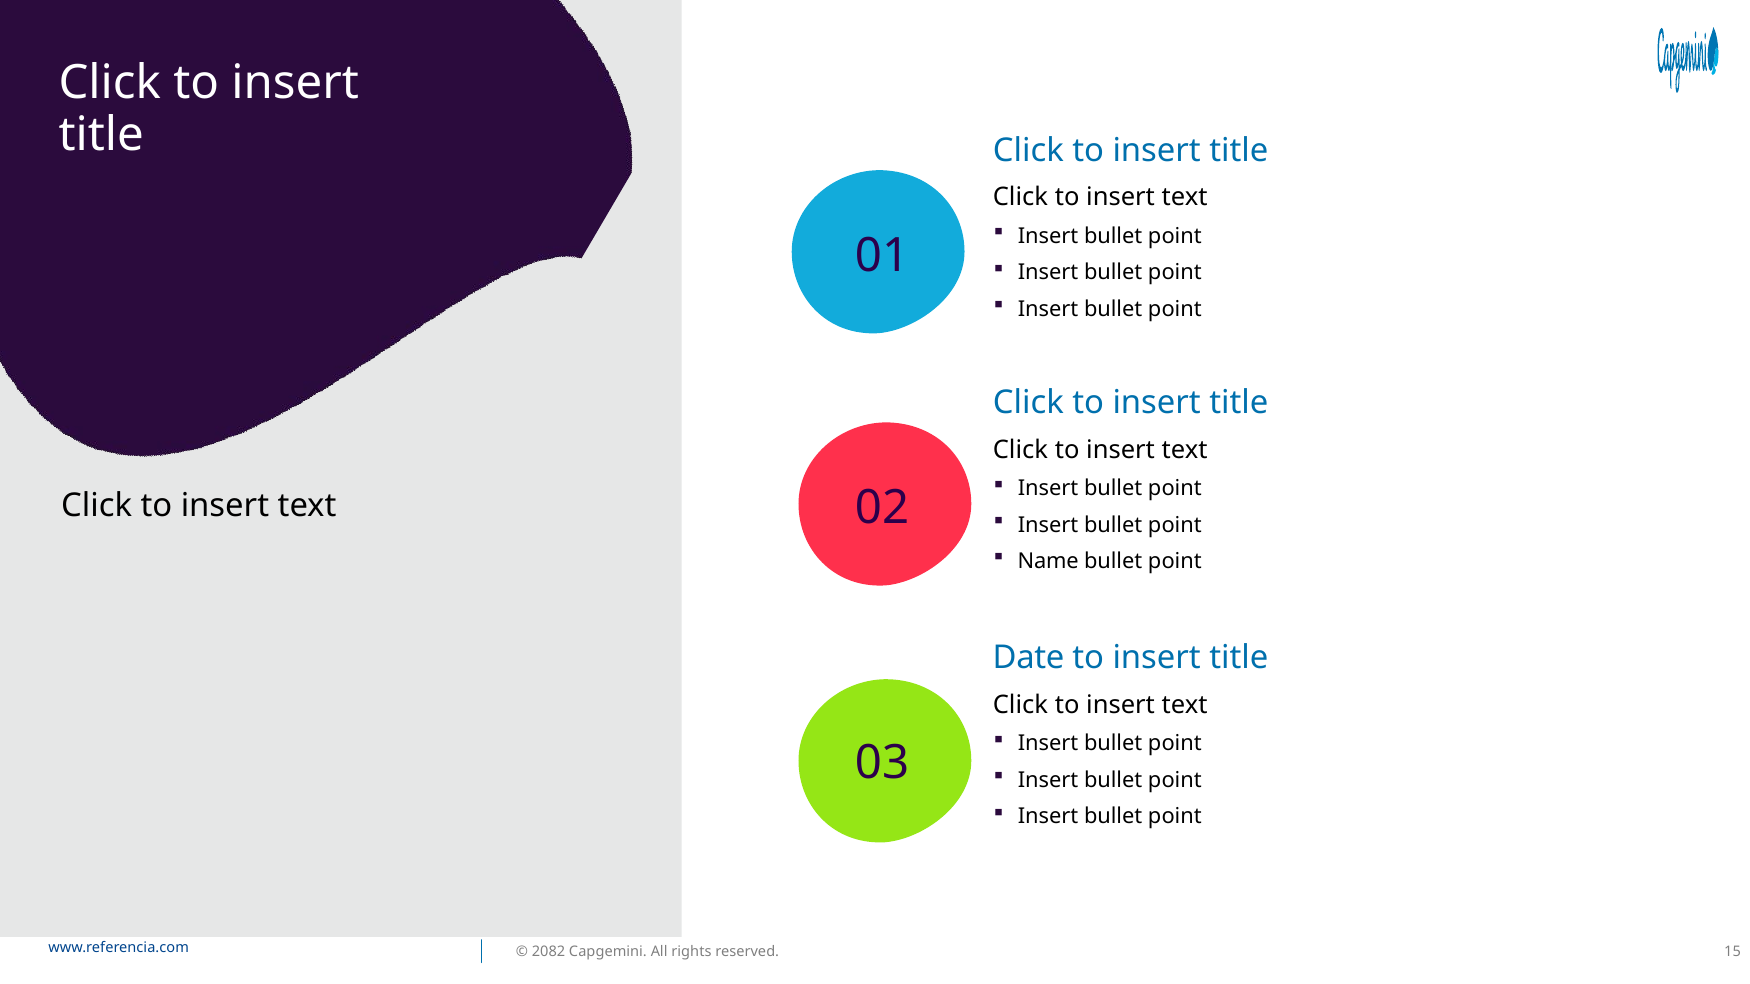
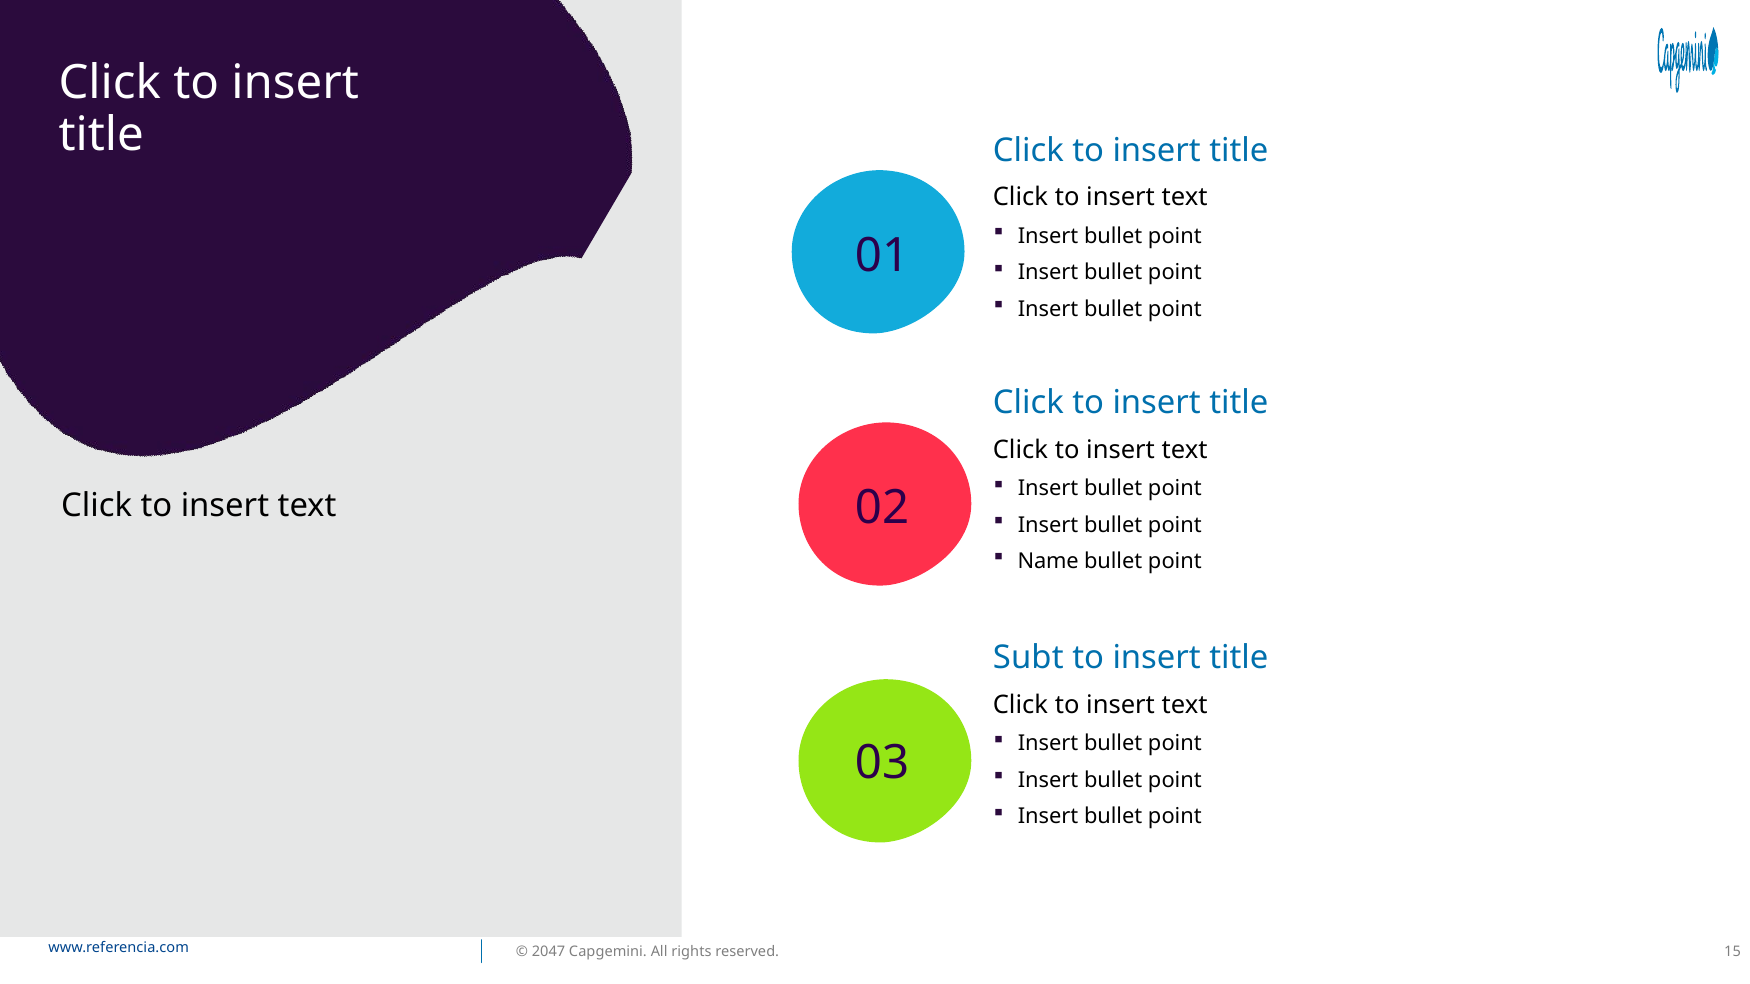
Date: Date -> Subt (1028, 658)
2082: 2082 -> 2047 (549, 952)
